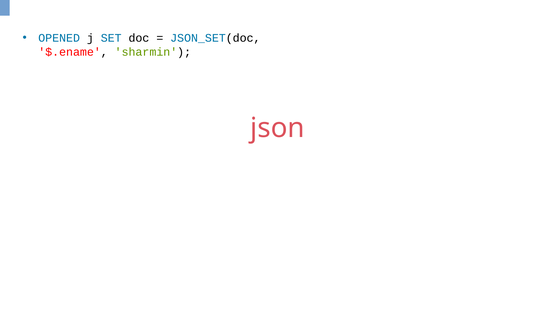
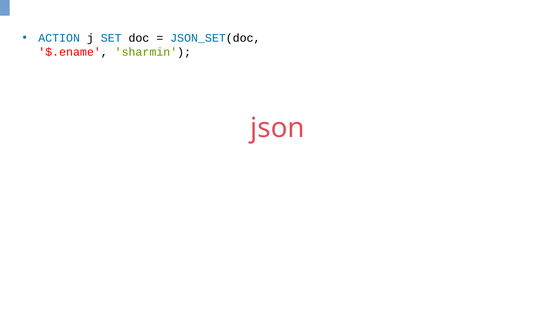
OPENED: OPENED -> ACTION (59, 38)
